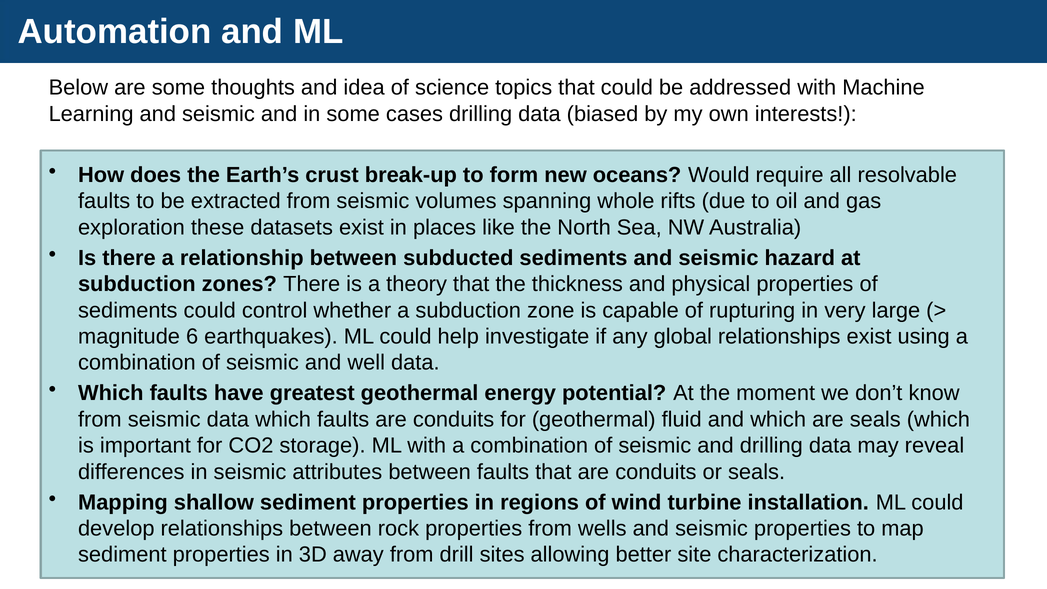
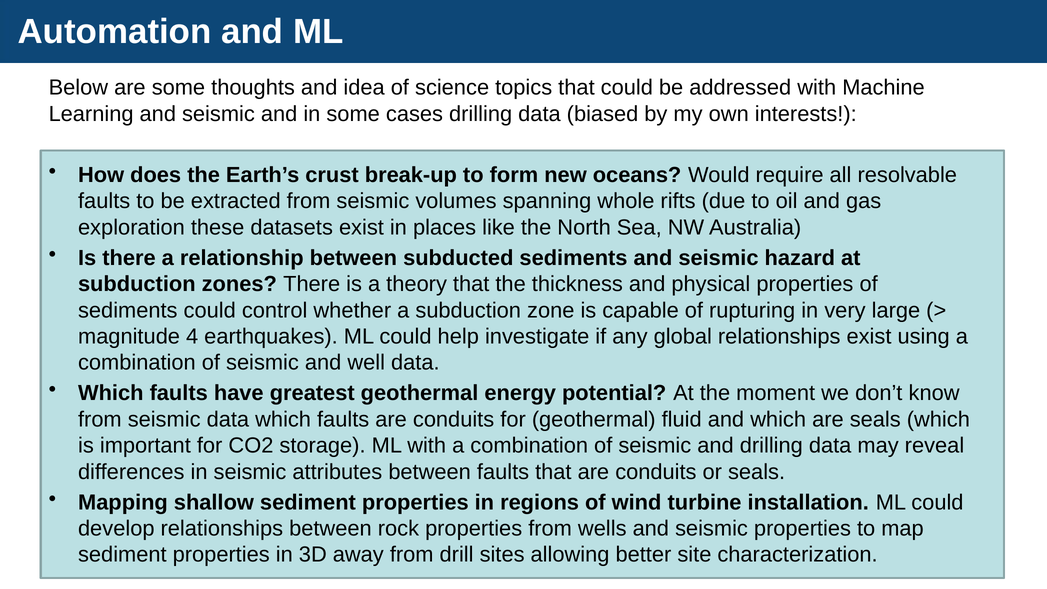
6: 6 -> 4 (192, 336)
